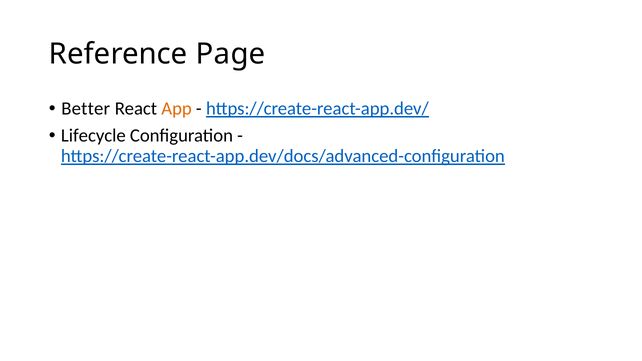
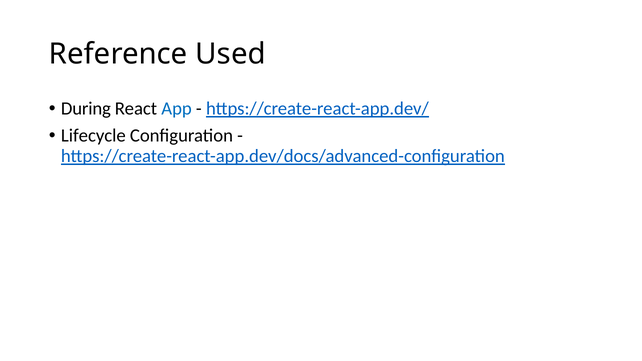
Page: Page -> Used (231, 54)
Better: Better -> During (86, 109)
App colour: orange -> blue (177, 109)
